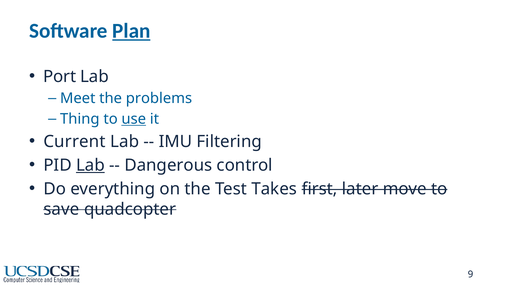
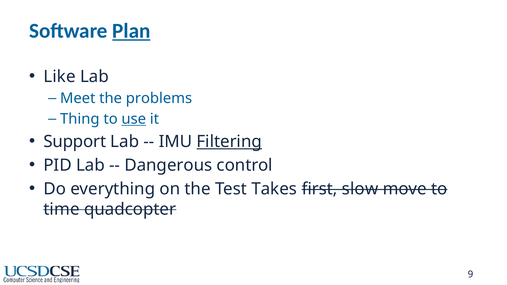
Port: Port -> Like (59, 77)
Current: Current -> Support (75, 142)
Filtering underline: none -> present (229, 142)
Lab underline: present -> none (90, 165)
later: later -> slow (360, 189)
save: save -> time (61, 209)
